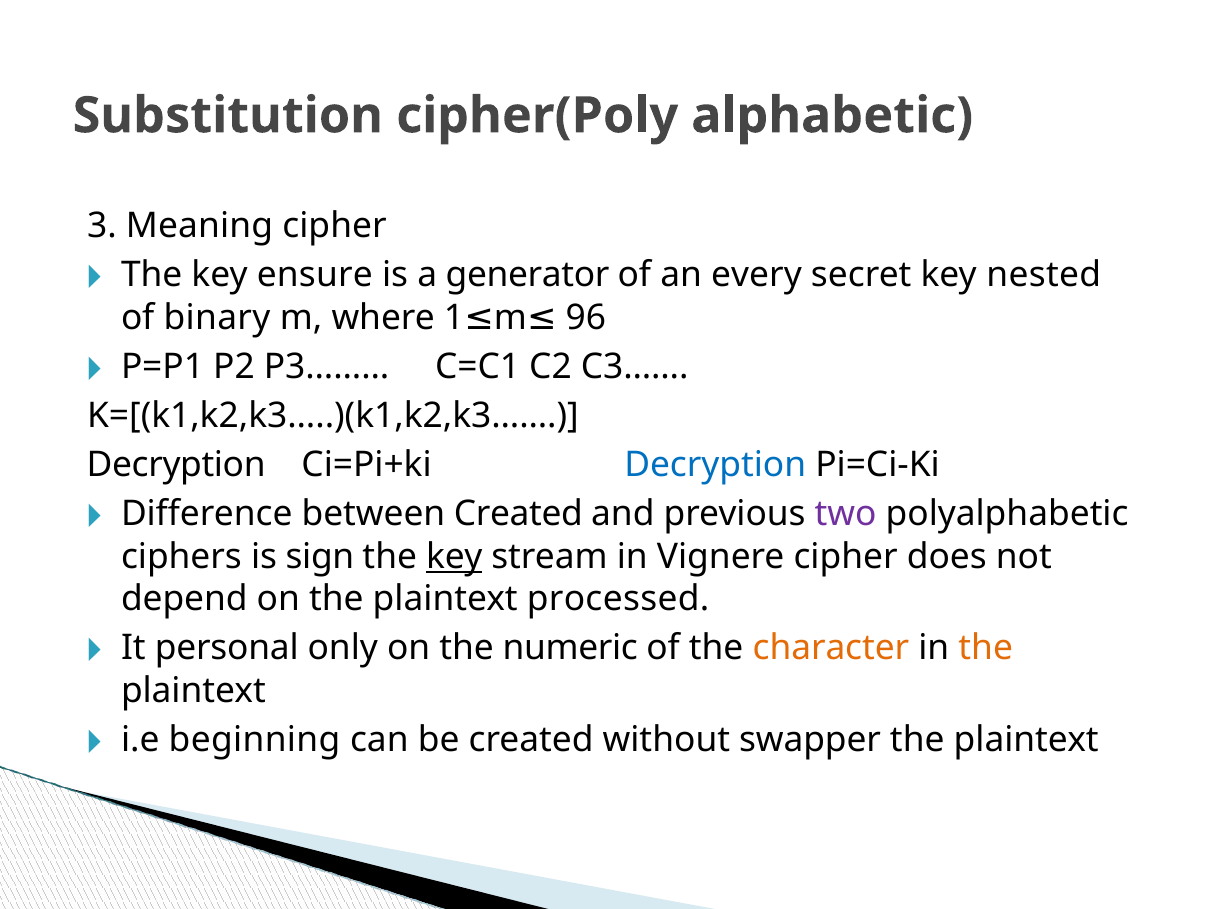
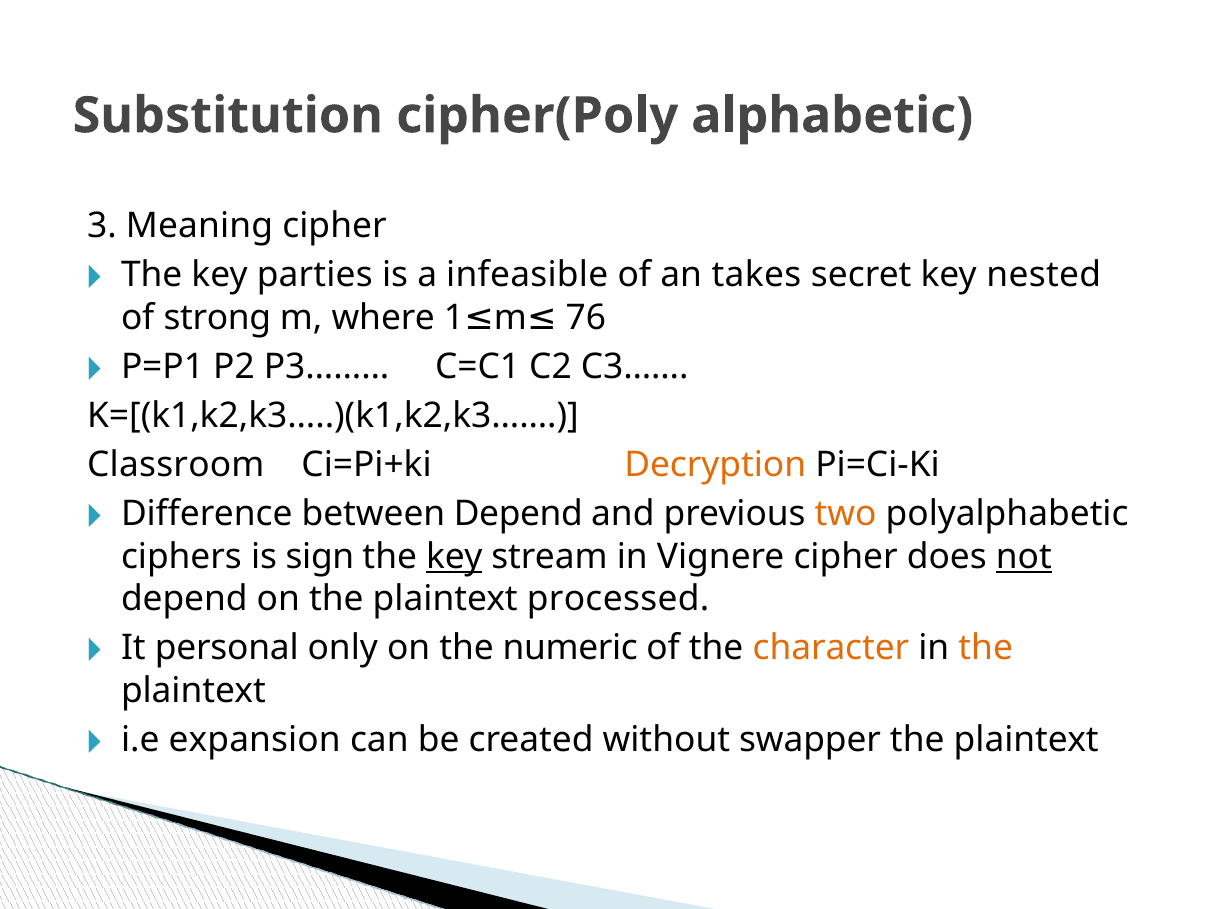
ensure: ensure -> parties (315, 275)
generator: generator -> infeasible (527, 275)
every: every -> takes (756, 275)
binary: binary -> strong (217, 317)
96: 96 -> 76 (586, 317)
Decryption: Decryption -> Classroom (176, 465)
Decryption colour: blue -> orange (715, 465)
between Created: Created -> Depend (518, 514)
two colour: purple -> orange (846, 514)
not underline: none -> present (1024, 556)
beginning: beginning -> expansion (255, 739)
